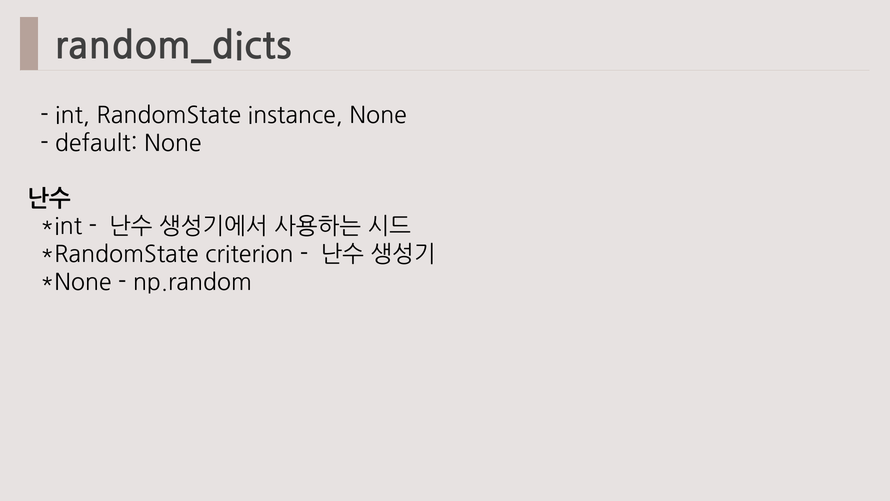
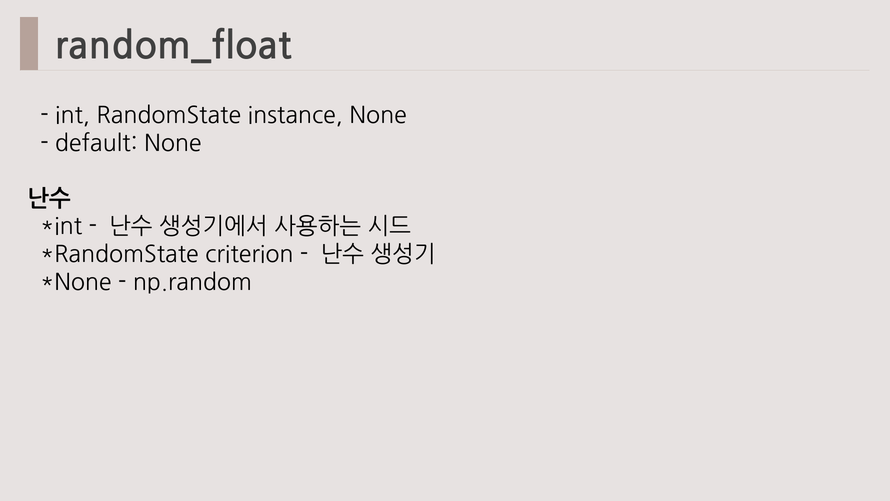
random_dicts: random_dicts -> random_float (173, 47)
